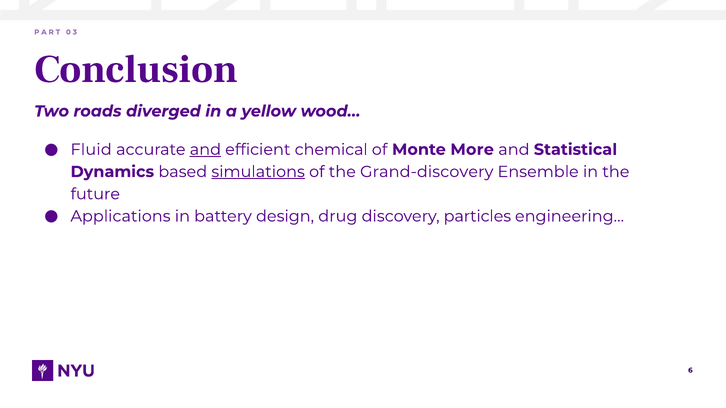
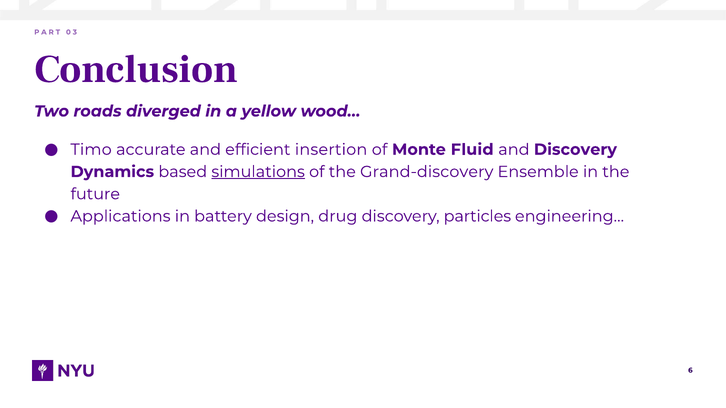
Fluid: Fluid -> Timo (91, 150)
and underline: present -> none (205, 150)
chemical: chemical -> insertion (331, 150)
More: More -> Fluid (472, 150)
and Statistical: Statistical -> Discovery (575, 150)
